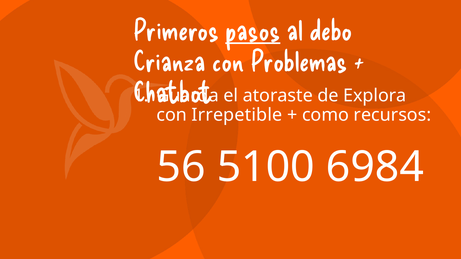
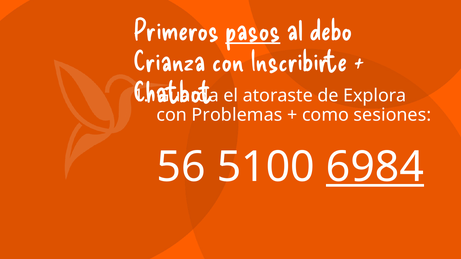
Problemas: Problemas -> Inscribirte (299, 62)
Irrepetible: Irrepetible -> Problemas (237, 115)
recursos: recursos -> sesiones (392, 115)
6984 underline: none -> present (375, 167)
